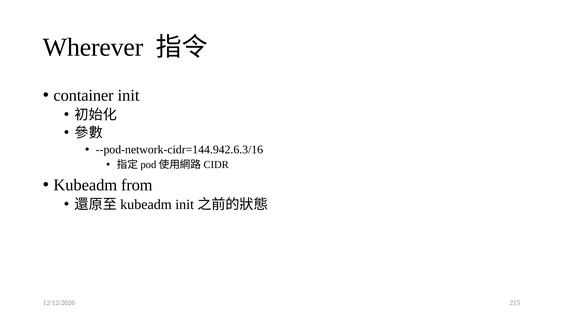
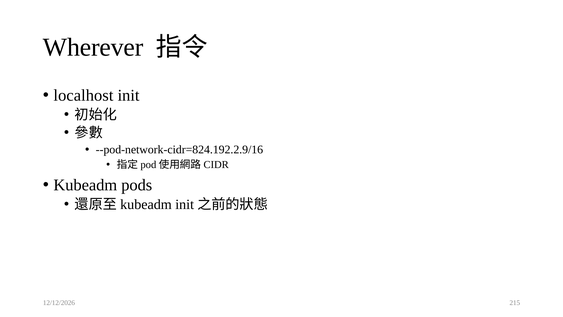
container: container -> localhost (83, 95)
--pod-network-cidr=144.942.6.3/16: --pod-network-cidr=144.942.6.3/16 -> --pod-network-cidr=824.192.2.9/16 (179, 150)
from: from -> pods (137, 185)
